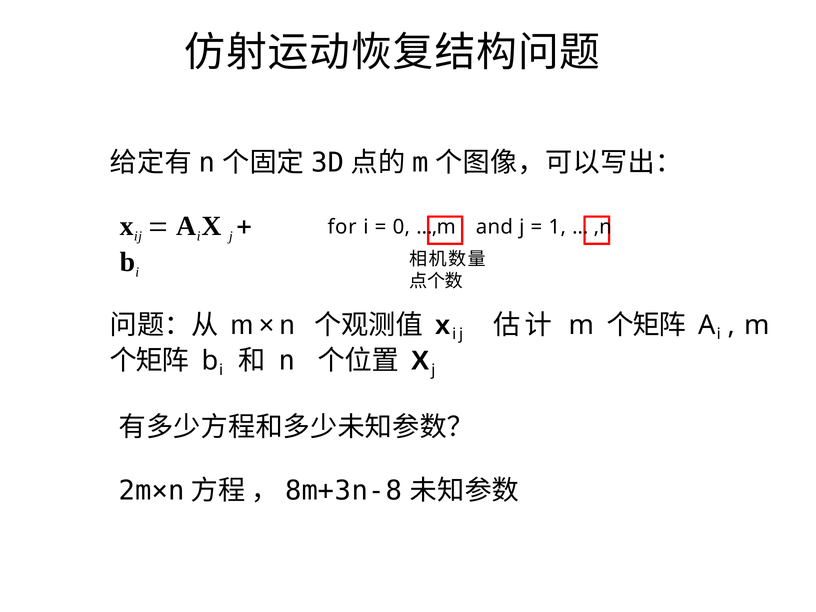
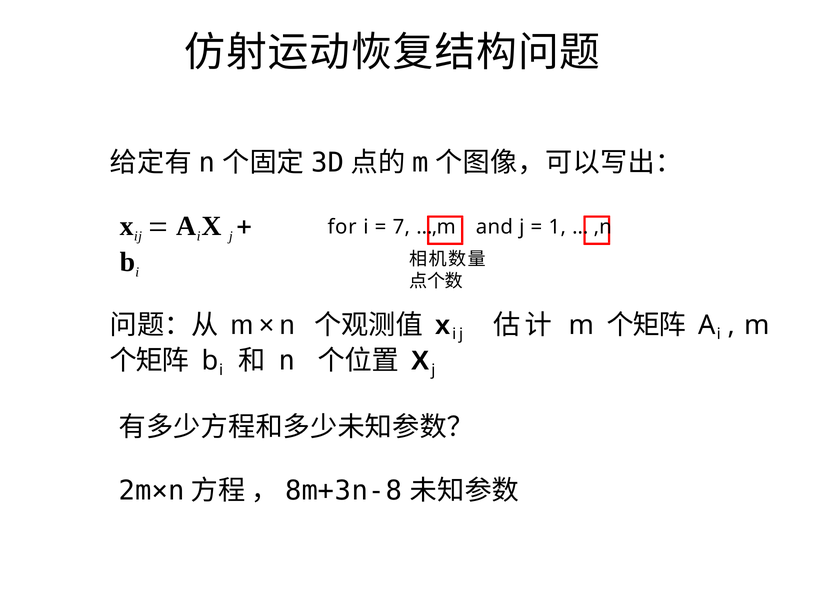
0: 0 -> 7 (401, 227)
